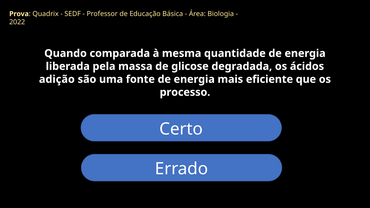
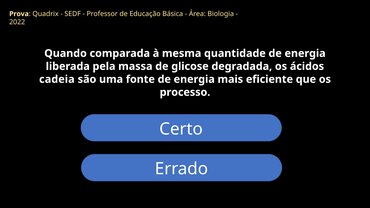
adição: adição -> cadeia (57, 79)
